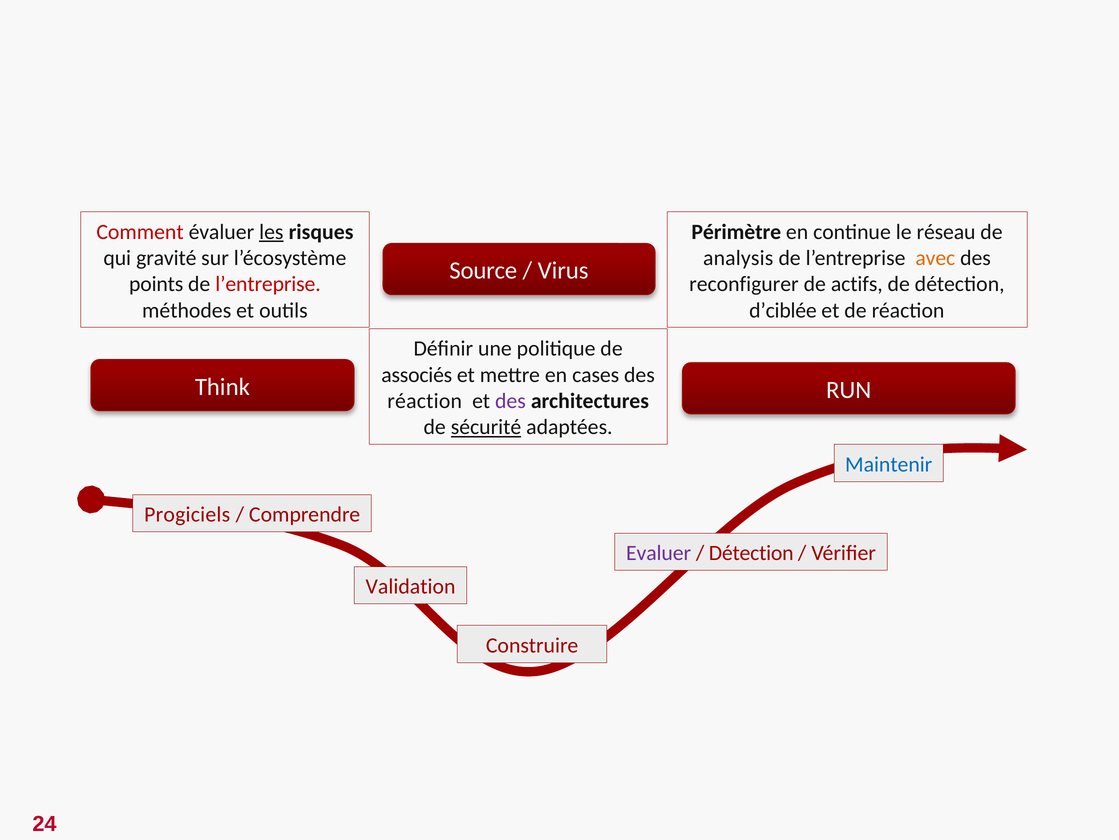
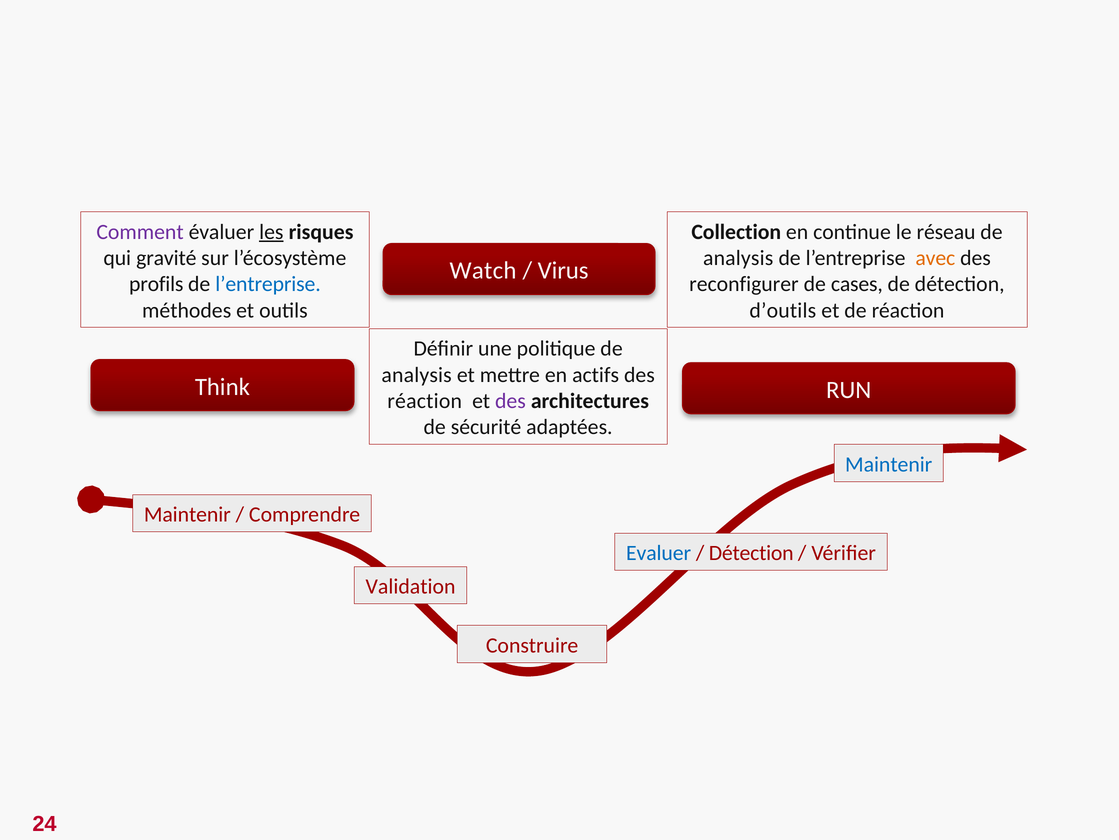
Comment colour: red -> purple (140, 232)
Périmètre: Périmètre -> Collection (736, 232)
Source: Source -> Watch (483, 271)
points: points -> profils (156, 284)
l’entreprise colour: red -> blue (268, 284)
actifs: actifs -> cases (857, 284)
d’ciblée: d’ciblée -> d’outils (783, 310)
associés: associés -> analysis (417, 375)
cases: cases -> actifs (596, 375)
sécurité underline: present -> none (486, 427)
Progiciels: Progiciels -> Maintenir (187, 514)
Evaluer colour: purple -> blue (659, 553)
